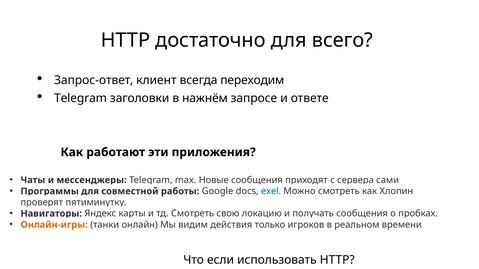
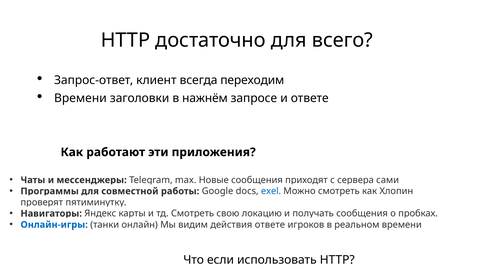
Telegram: Telegram -> Времени (80, 98)
Онлайн-игры colour: orange -> blue (54, 225)
действия только: только -> ответе (270, 225)
